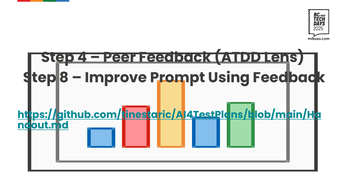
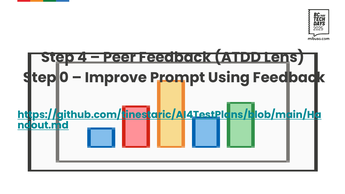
8: 8 -> 0 (64, 78)
